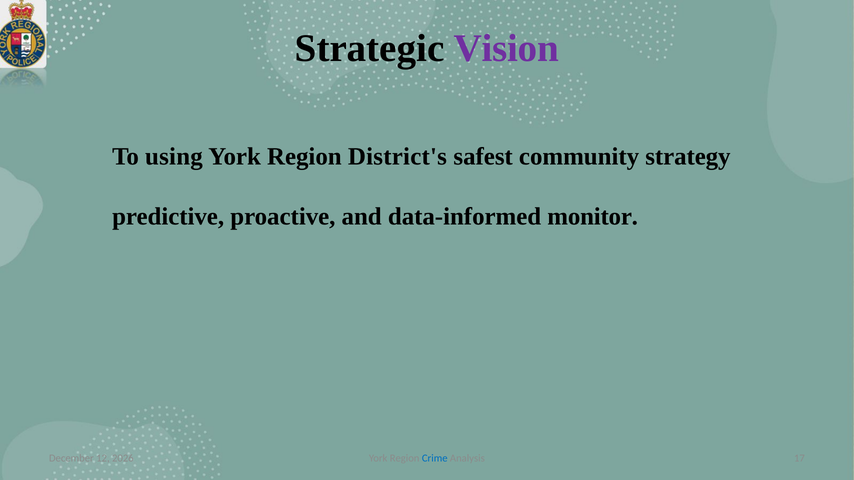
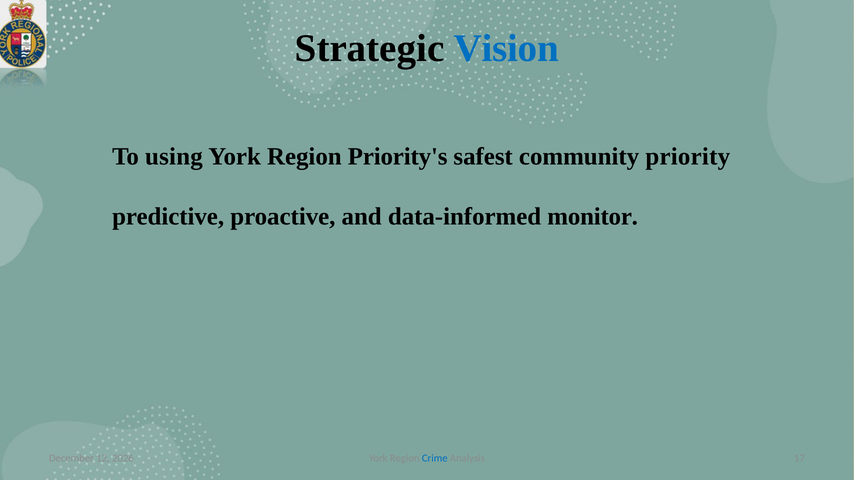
Vision colour: purple -> blue (506, 49)
District's: District's -> Priority's (398, 157)
strategy: strategy -> priority (688, 157)
